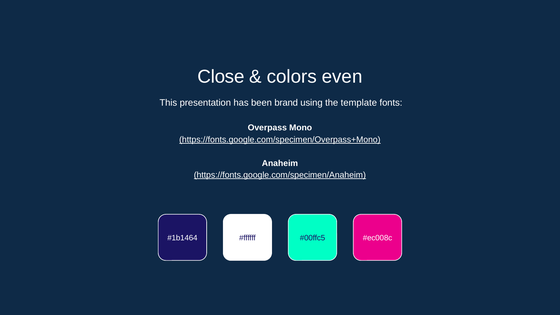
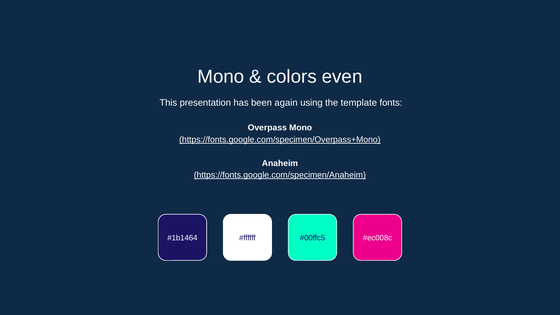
Close: Close -> Mono (221, 77)
brand: brand -> again (286, 103)
